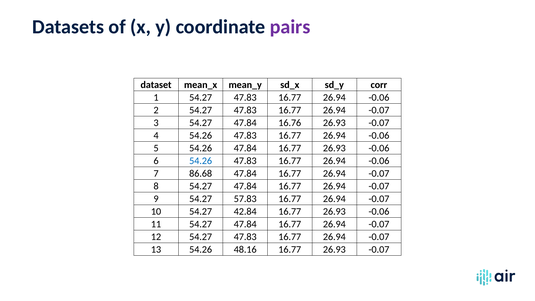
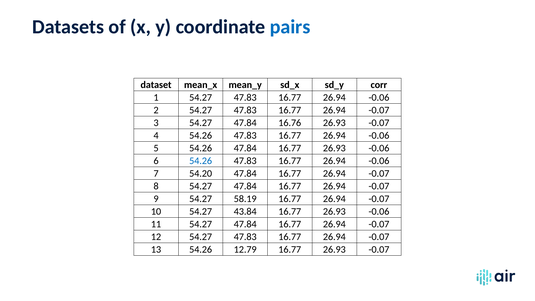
pairs colour: purple -> blue (290, 27)
86.68: 86.68 -> 54.20 (201, 173)
57.83: 57.83 -> 58.19 (245, 199)
42.84: 42.84 -> 43.84 (245, 211)
48.16: 48.16 -> 12.79 (245, 249)
